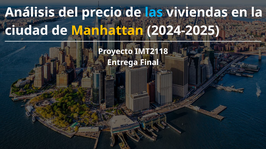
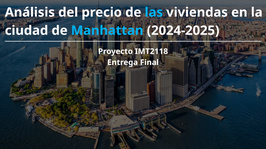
Manhattan colour: yellow -> light blue (107, 31)
